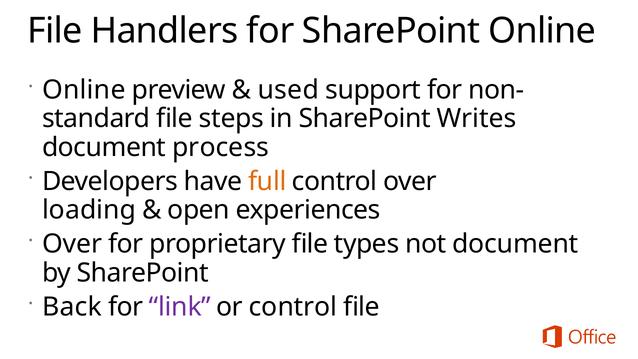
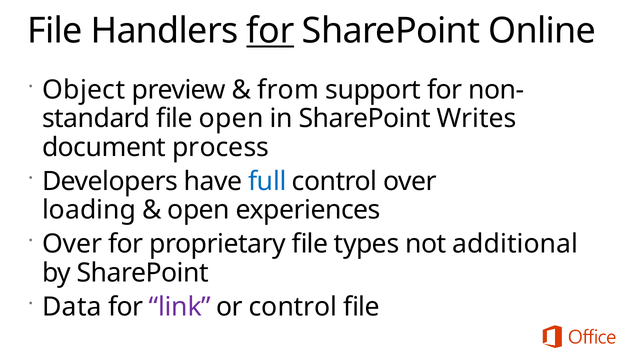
for underline: none -> present (270, 31)
Online: Online -> Object (84, 90)
used: used -> from (288, 90)
file steps: steps -> open (231, 119)
full colour: orange -> blue (267, 181)
not document: document -> additional (515, 244)
Back: Back -> Data (72, 307)
